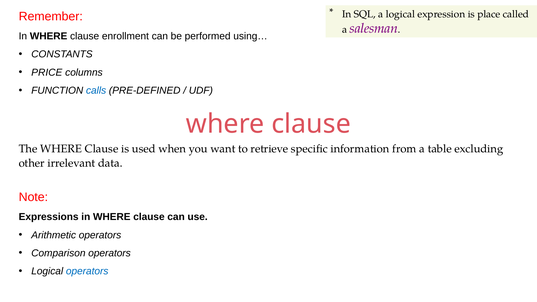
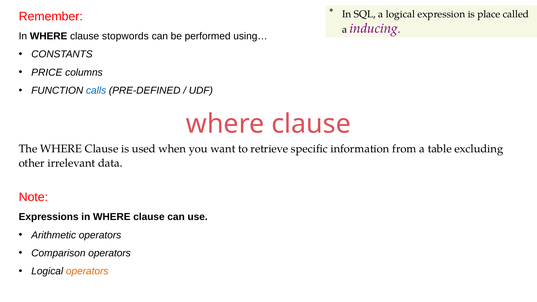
salesman: salesman -> inducing (374, 28)
enrollment: enrollment -> stopwords (125, 36)
operators colour: blue -> orange (87, 271)
